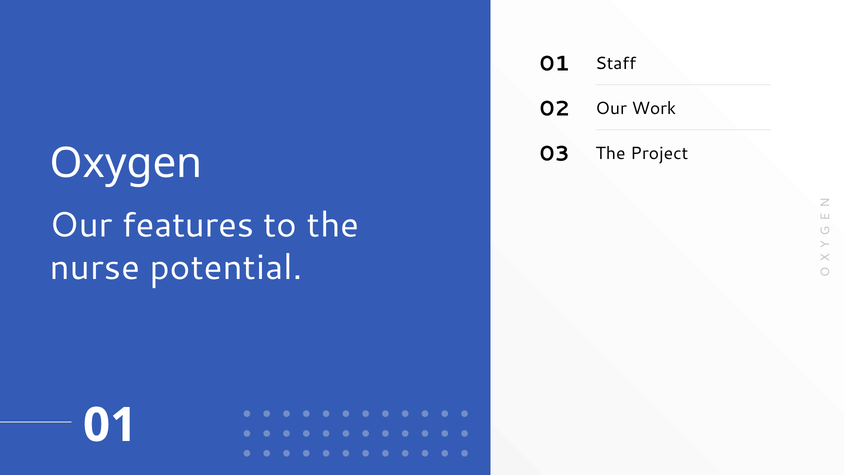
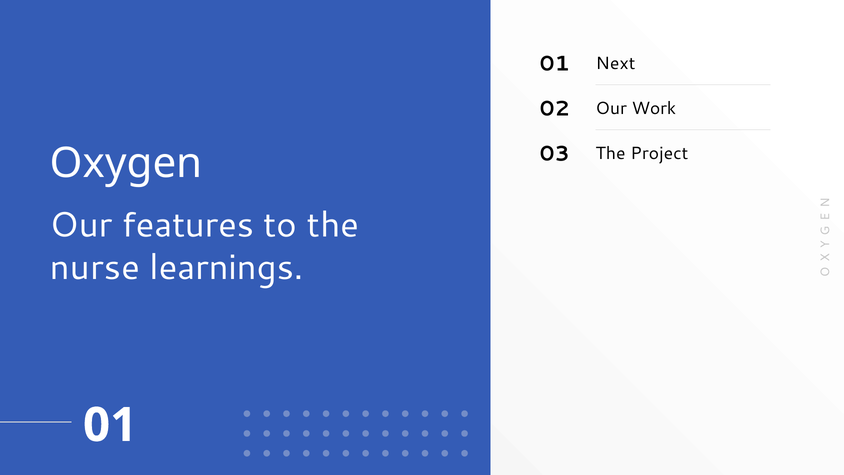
Staff: Staff -> Next (616, 63)
potential: potential -> learnings (226, 267)
